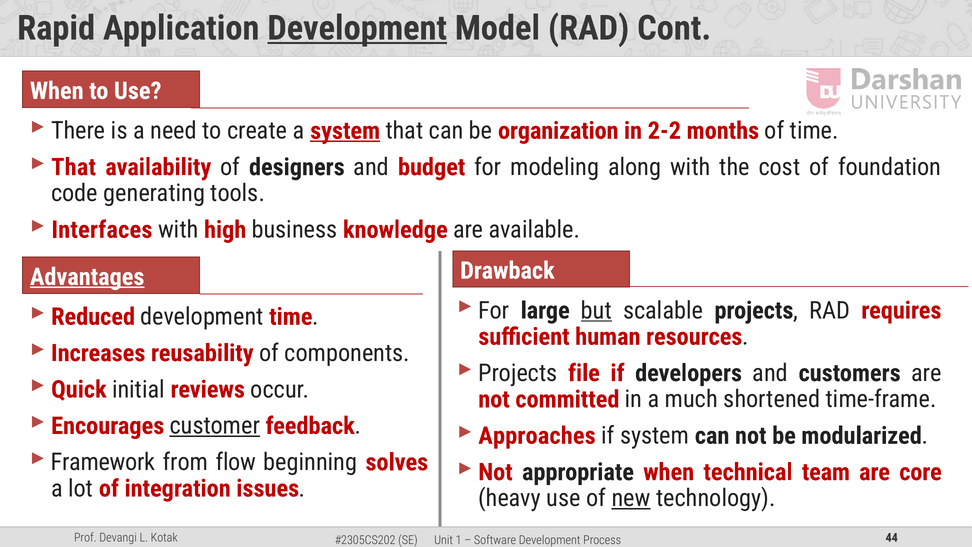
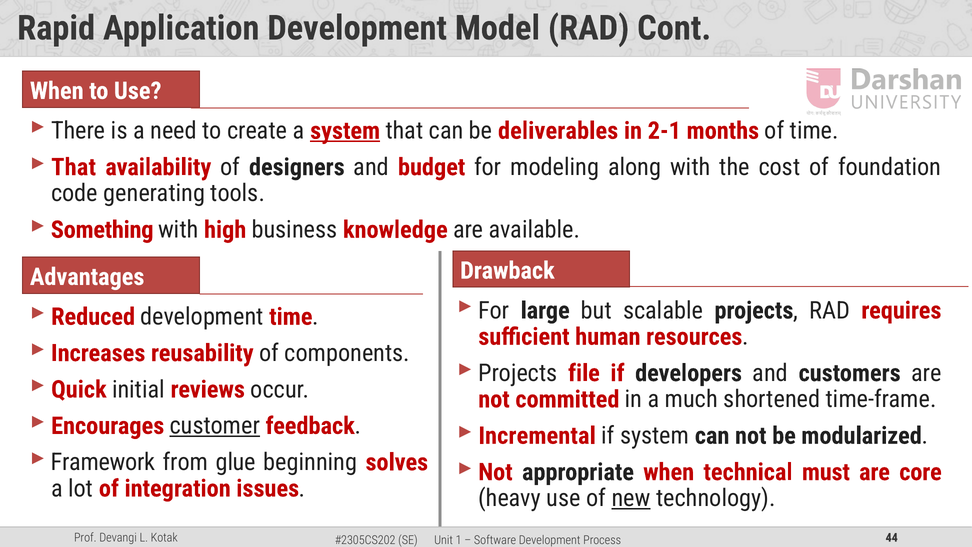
Development underline: present -> none (357, 28)
organization: organization -> deliverables (558, 131)
2-2: 2-2 -> 2-1 (664, 131)
Interfaces: Interfaces -> Something (102, 230)
Advantages underline: present -> none (87, 277)
but underline: present -> none (596, 310)
Approaches: Approaches -> Incremental (537, 436)
flow: flow -> glue (236, 462)
team: team -> must (826, 472)
